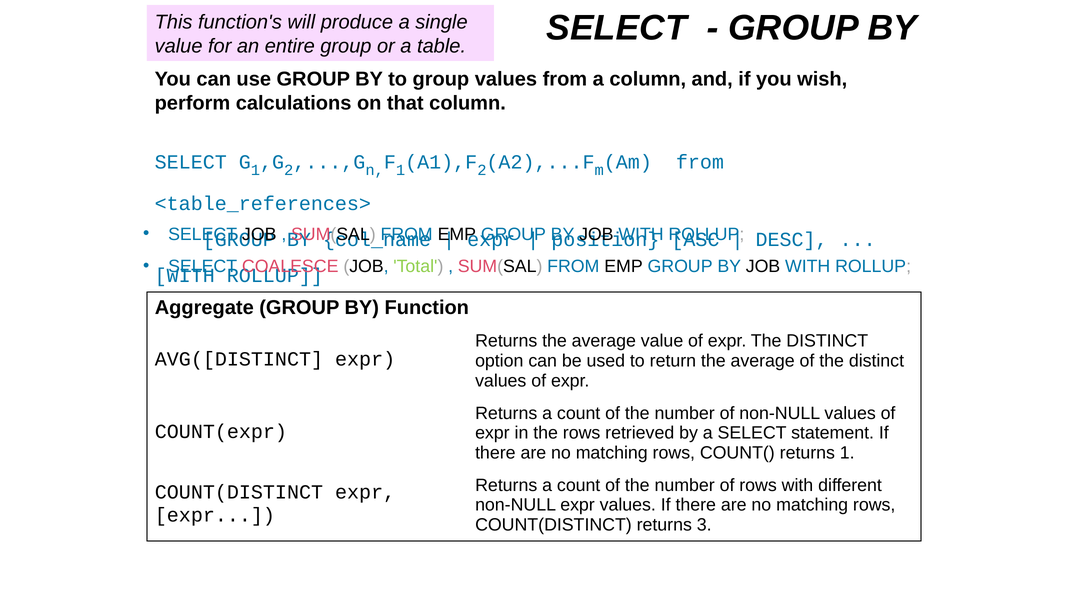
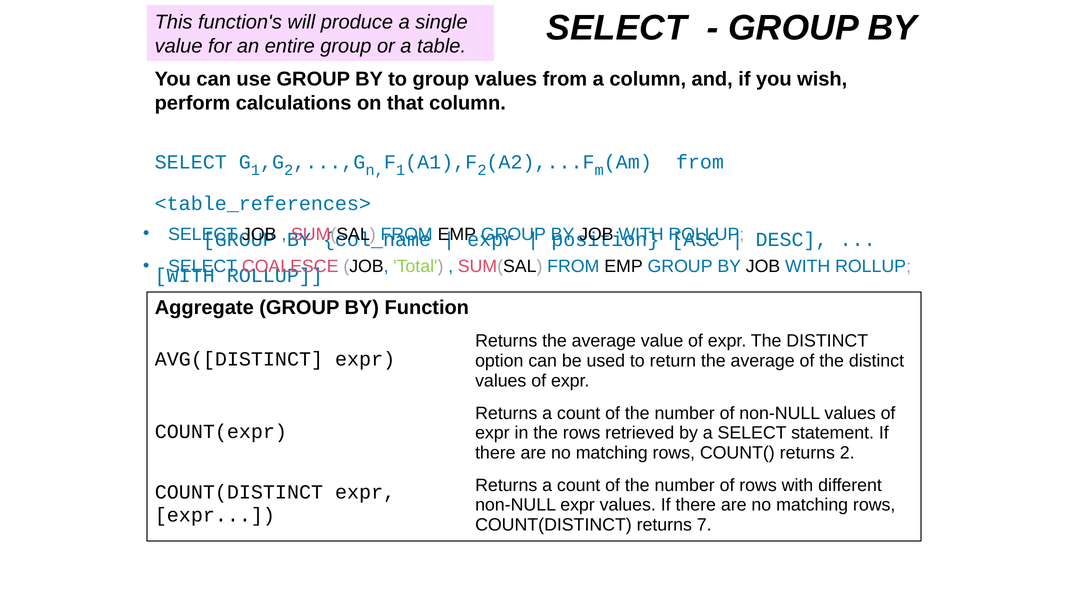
returns 1: 1 -> 2 (847, 453)
3: 3 -> 7 (704, 525)
